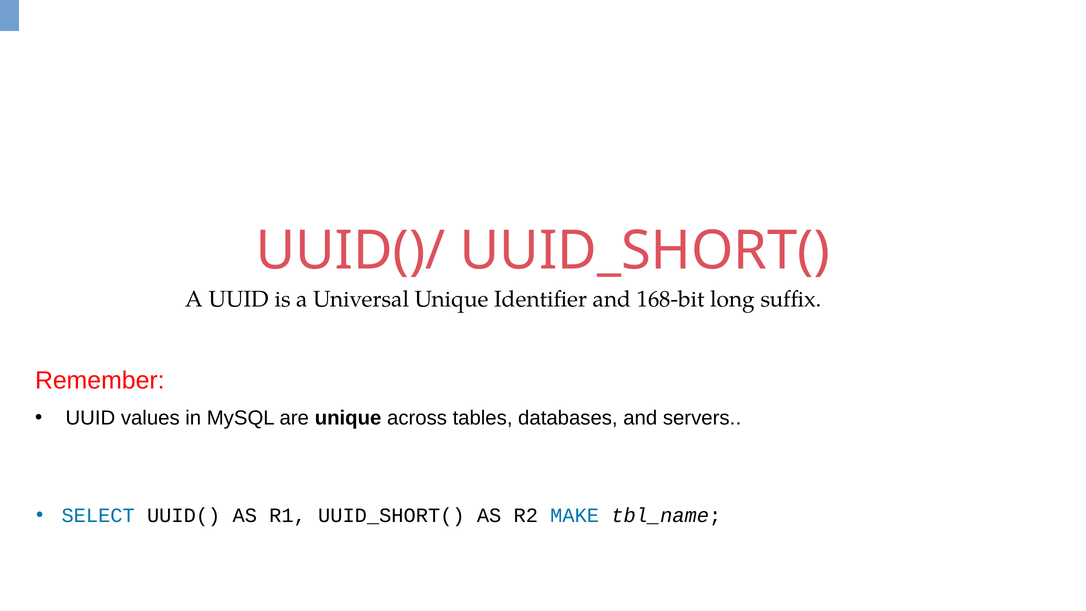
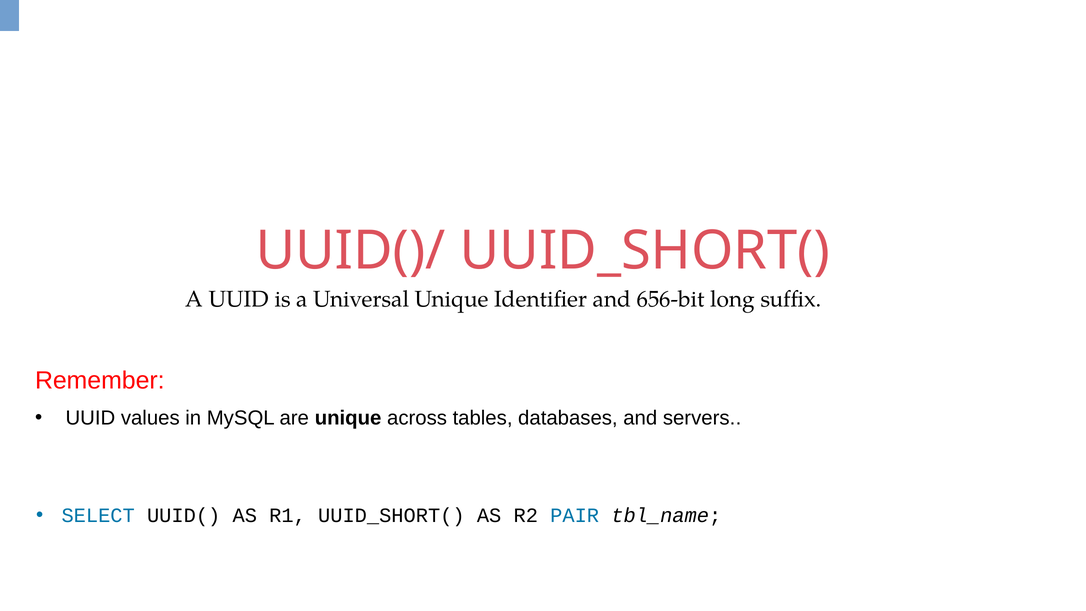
168-bit: 168-bit -> 656-bit (671, 299)
MAKE: MAKE -> PAIR (575, 515)
